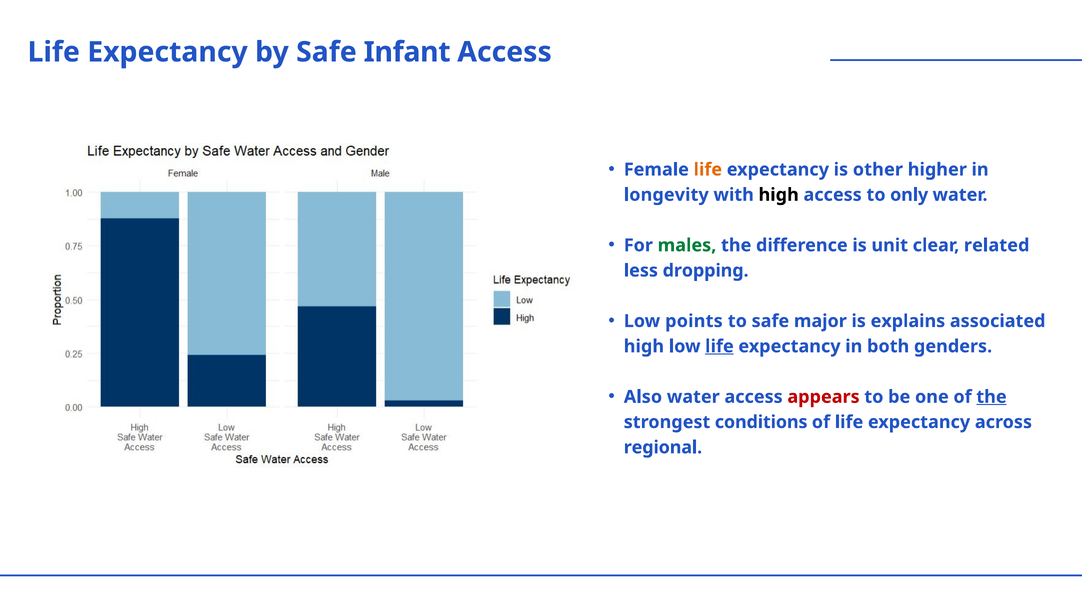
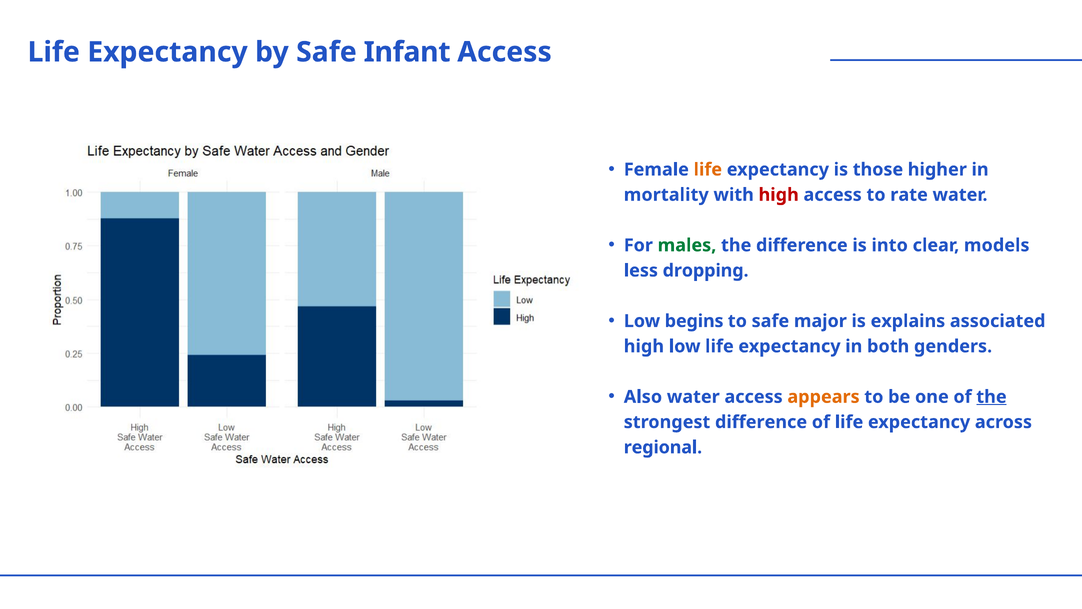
other: other -> those (878, 169)
longevity: longevity -> mortality (666, 195)
high colour: black -> red (779, 195)
only: only -> rate (909, 195)
unit: unit -> into (890, 245)
related: related -> models (997, 245)
points: points -> begins (694, 321)
life underline: present -> none (719, 346)
appears colour: red -> orange (824, 397)
strongest conditions: conditions -> difference (761, 422)
